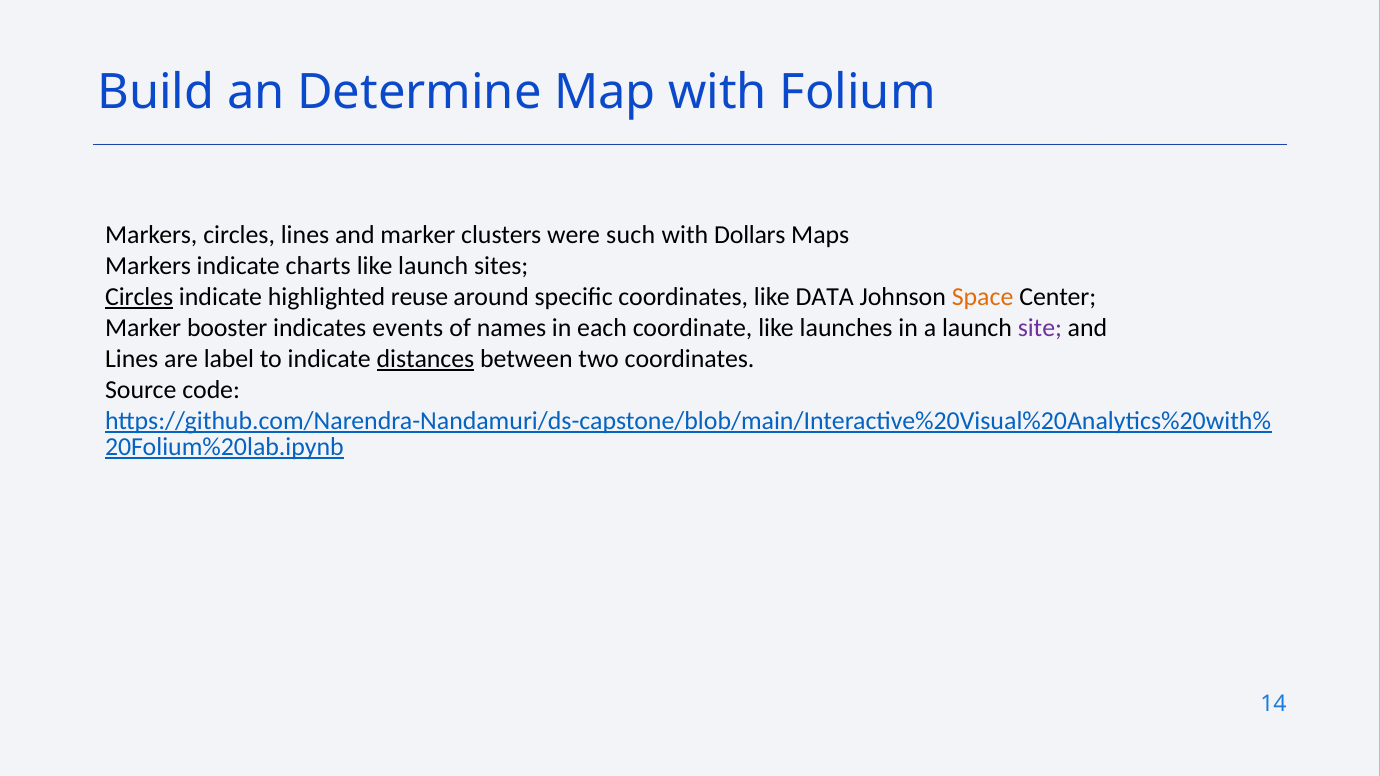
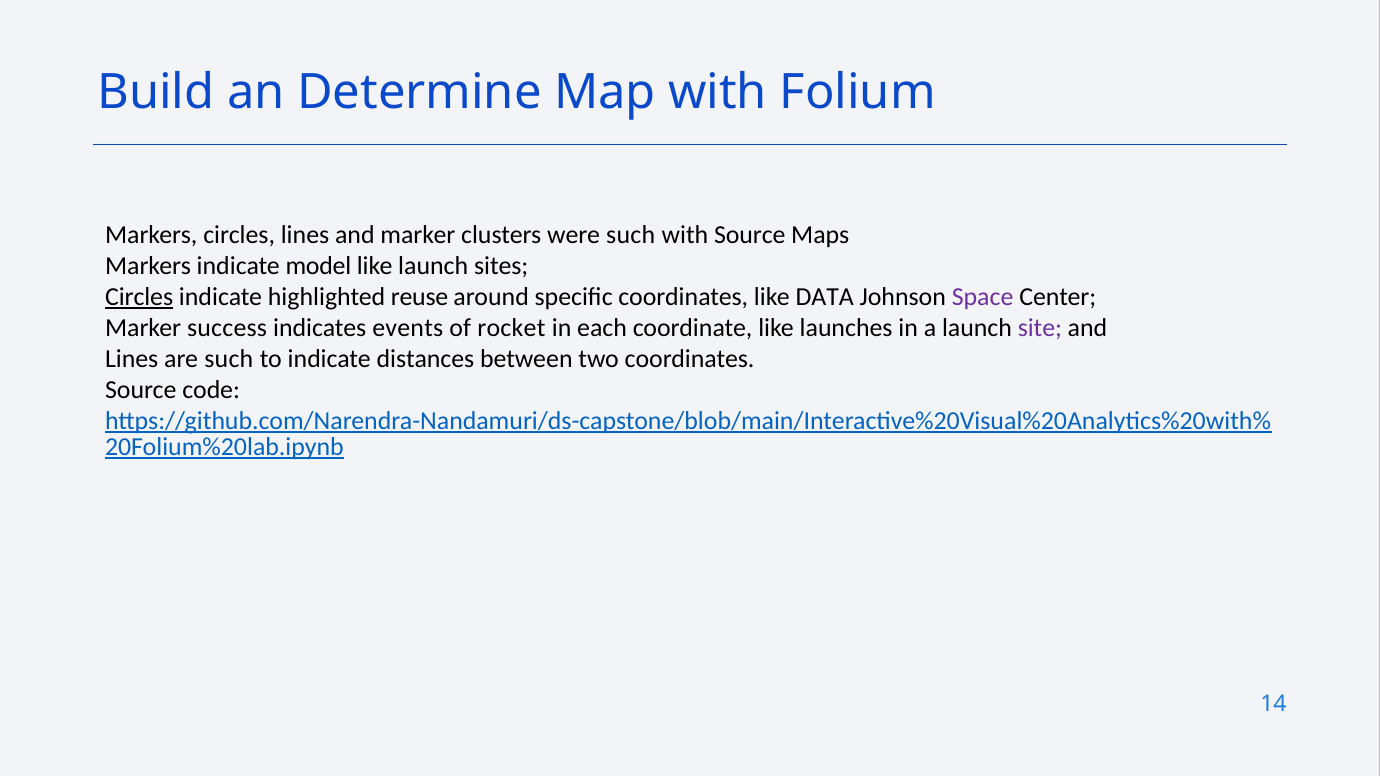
with Dollars: Dollars -> Source (750, 235)
charts: charts -> model (318, 266)
Space colour: orange -> purple (983, 297)
booster: booster -> success (227, 328)
names: names -> rocket (511, 328)
are label: label -> such (229, 359)
distances underline: present -> none (425, 359)
